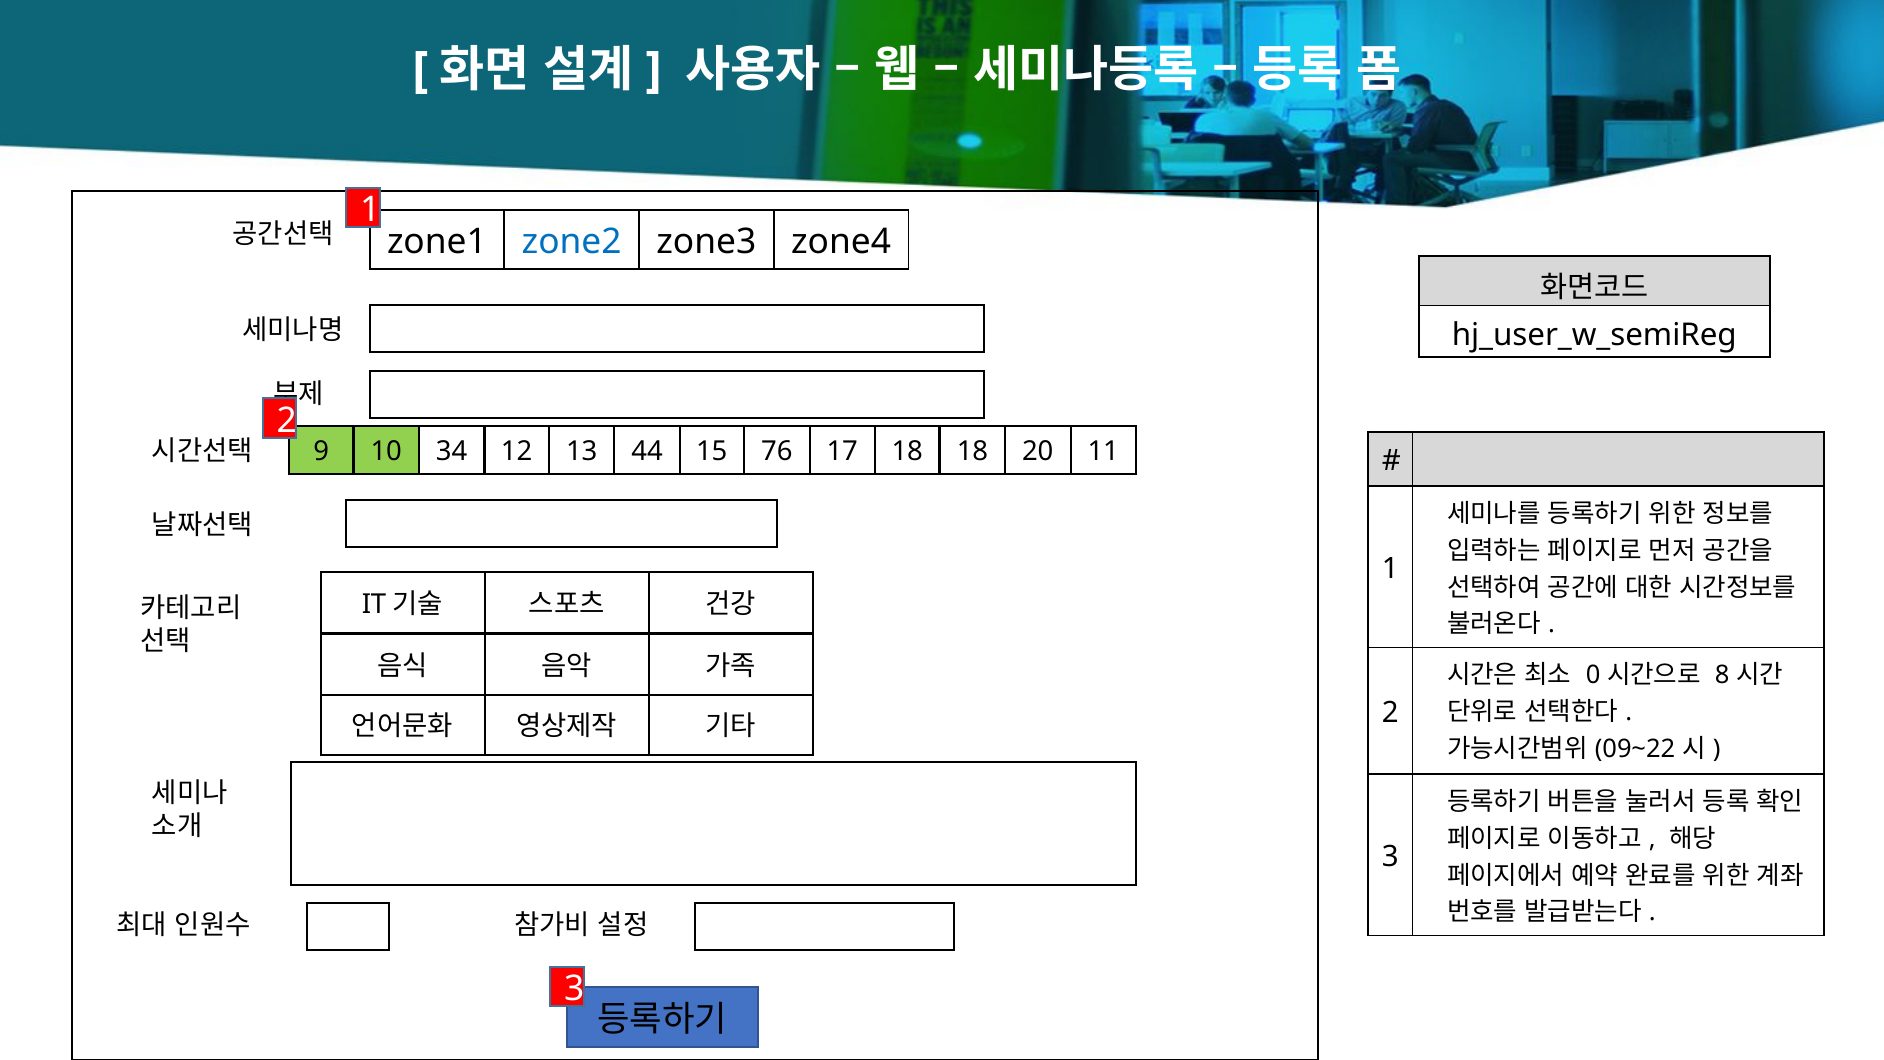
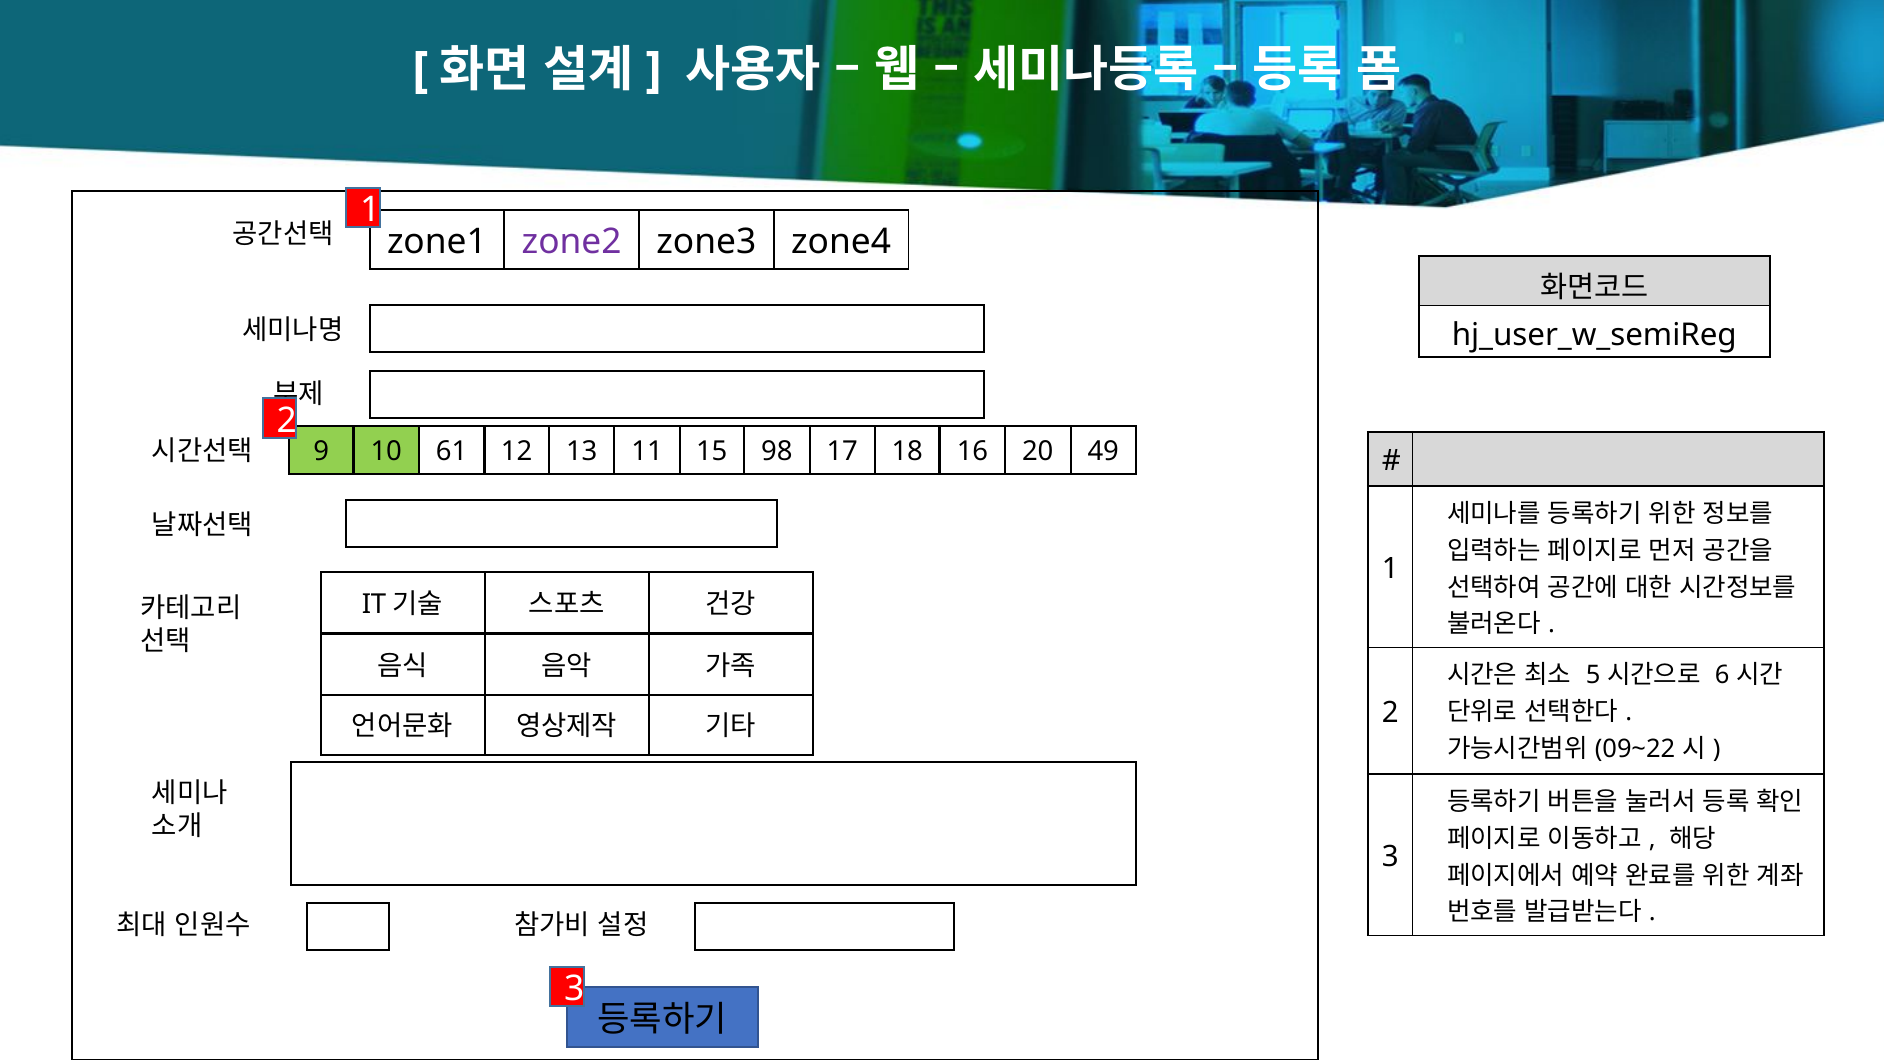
zone2 colour: blue -> purple (572, 242)
34: 34 -> 61 (452, 452)
44: 44 -> 11 (647, 452)
76: 76 -> 98 (777, 452)
18 18: 18 -> 16 (972, 452)
11: 11 -> 49 (1103, 452)
0: 0 -> 5 (1593, 675)
8: 8 -> 6 (1722, 675)
